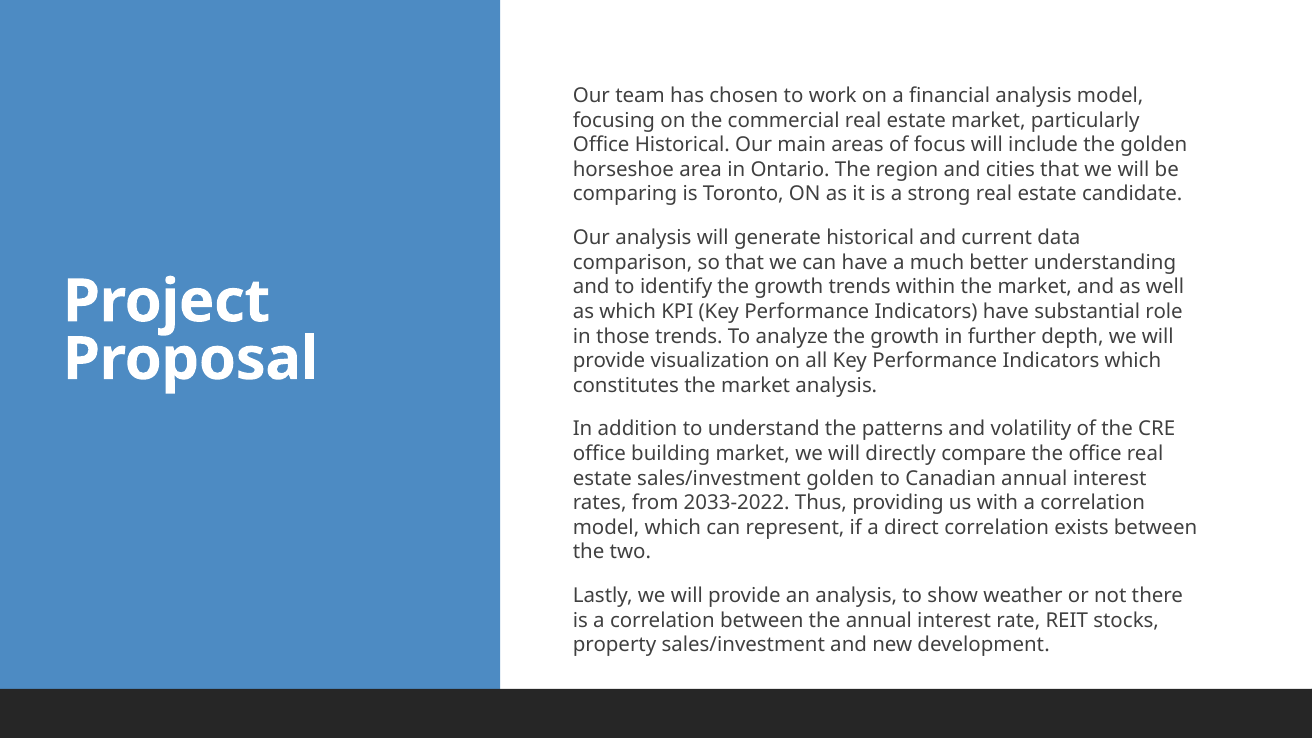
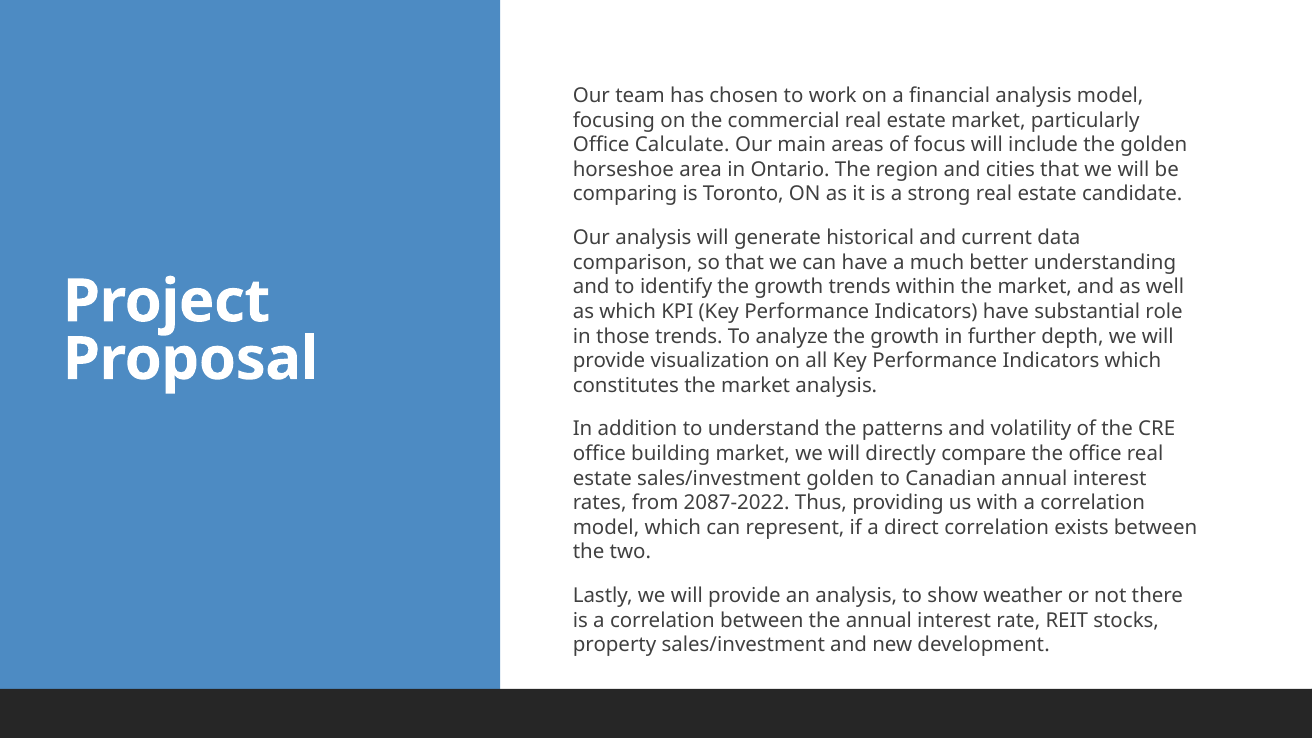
Office Historical: Historical -> Calculate (682, 145)
2033-2022: 2033-2022 -> 2087-2022 (737, 503)
